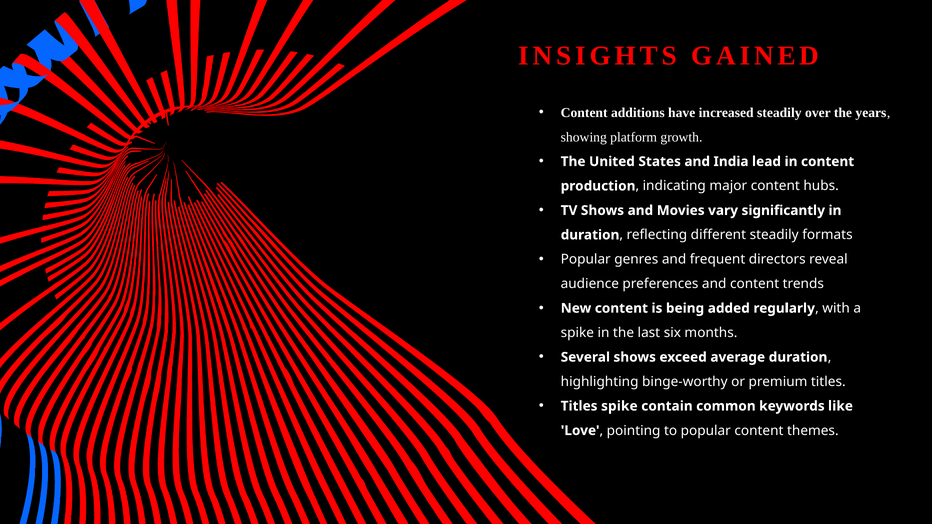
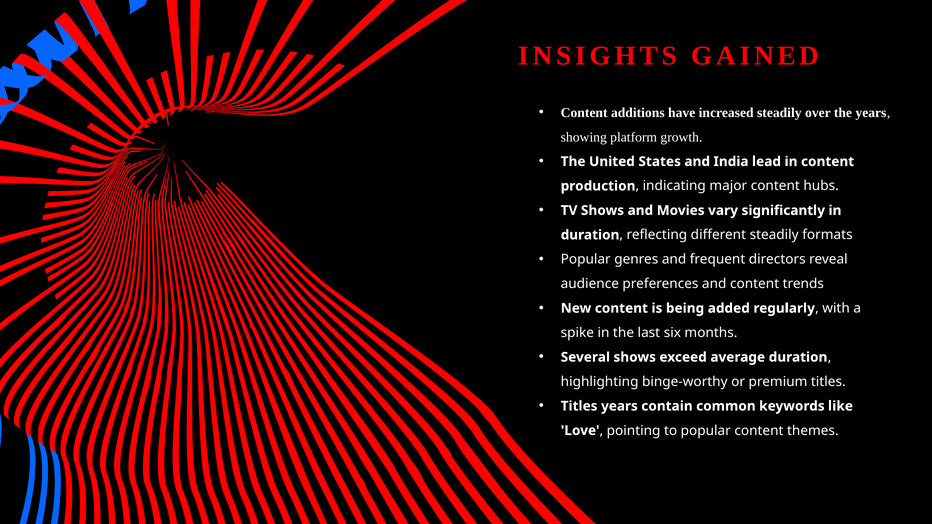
Titles spike: spike -> years (619, 406)
